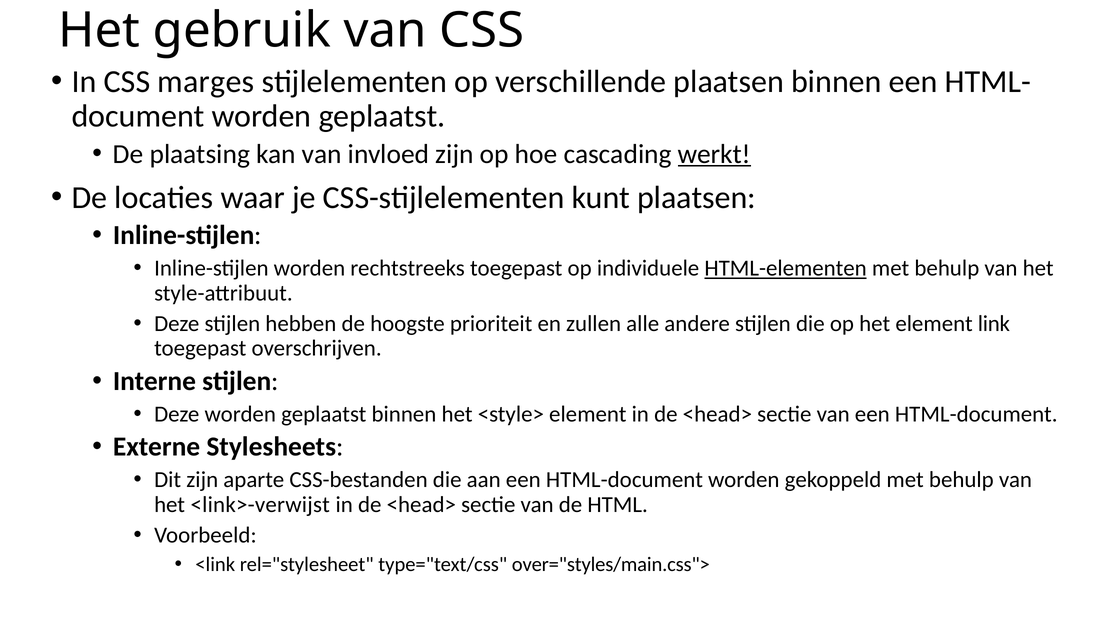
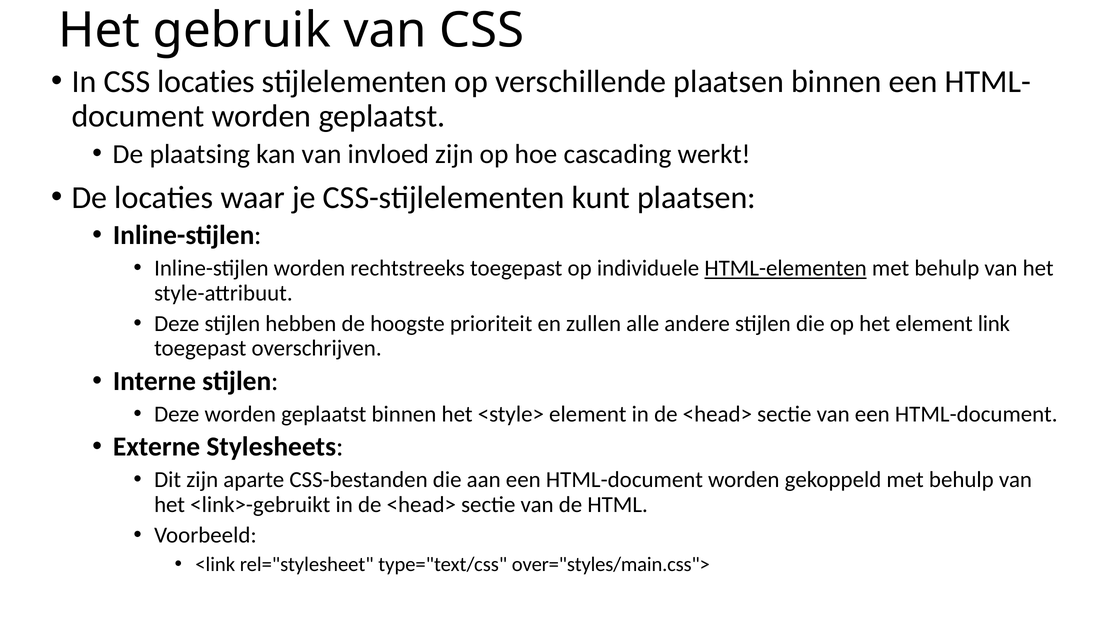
CSS marges: marges -> locaties (206, 82)
werkt underline: present -> none (714, 154)
<link>-verwijst: <link>-verwijst -> <link>-gebruikt (260, 505)
